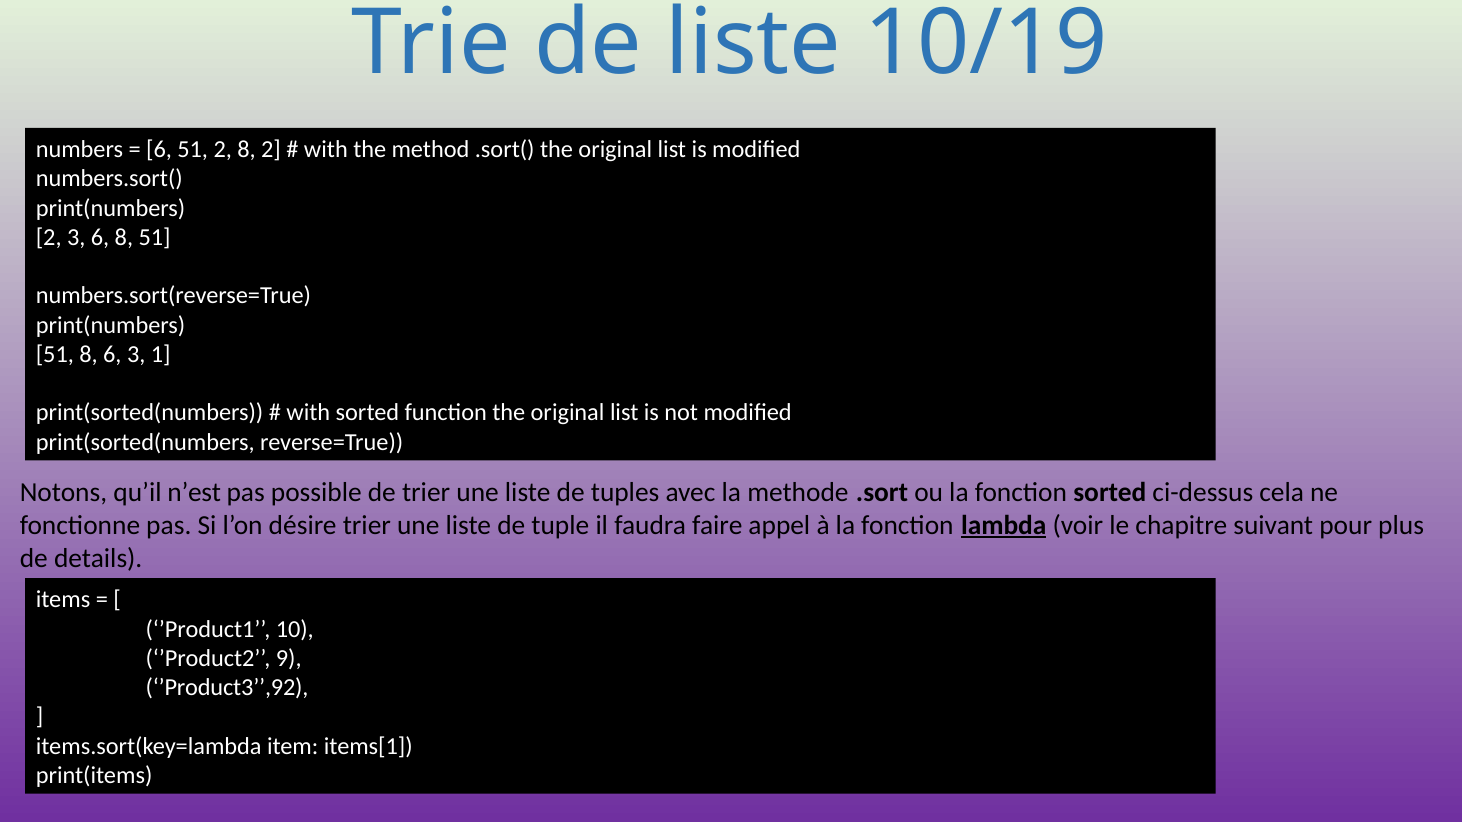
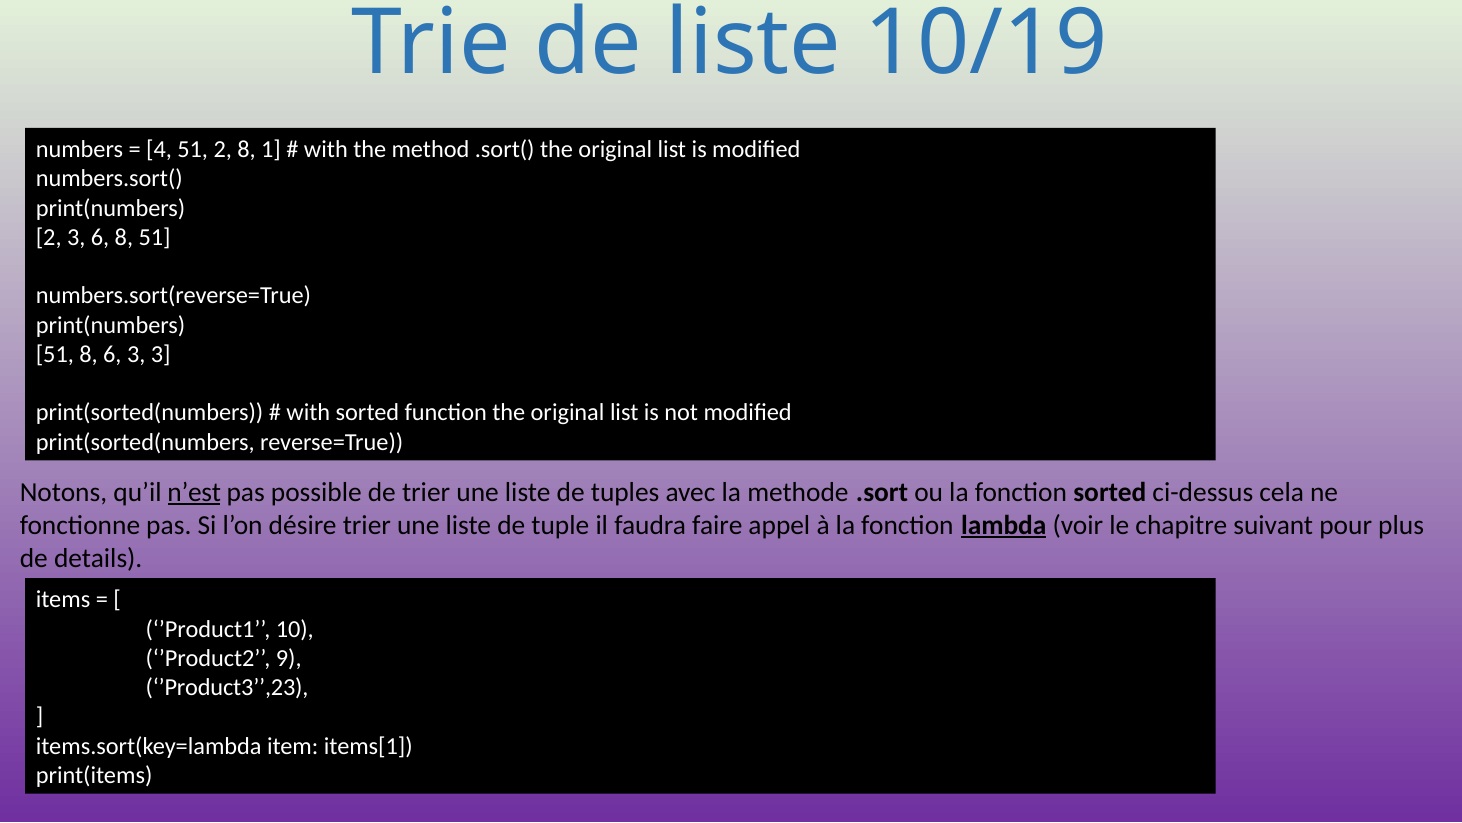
6: 6 -> 4 (159, 149)
8 2: 2 -> 1 (271, 149)
3 1: 1 -> 3 (161, 354)
n’est underline: none -> present (194, 492)
’Product3’’,92: ’Product3’’,92 -> ’Product3’’,23 (227, 687)
